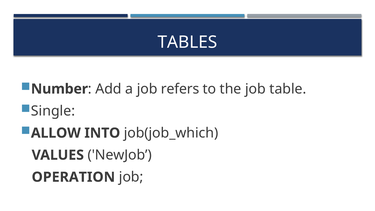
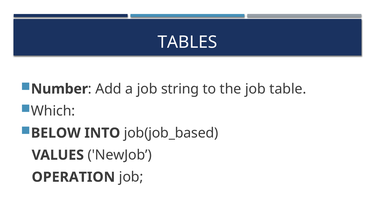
refers: refers -> string (180, 89)
Single: Single -> Which (53, 111)
ALLOW: ALLOW -> BELOW (56, 133)
job(job_which: job(job_which -> job(job_based (171, 133)
